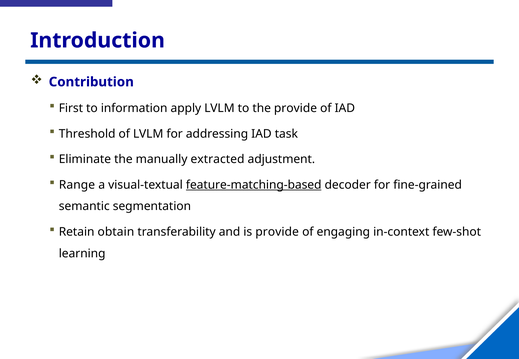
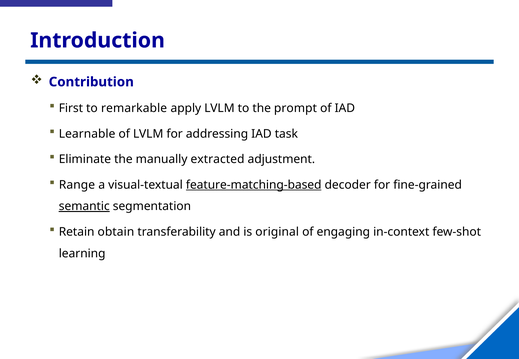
information: information -> remarkable (134, 108)
the provide: provide -> prompt (295, 108)
Threshold: Threshold -> Learnable (87, 134)
semantic underline: none -> present (84, 207)
is provide: provide -> original (277, 232)
